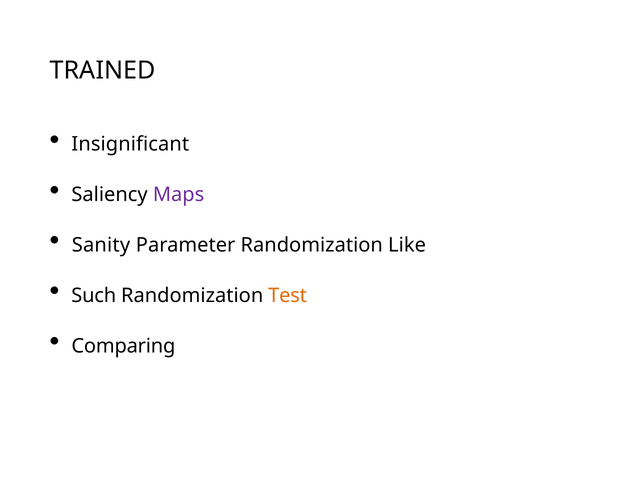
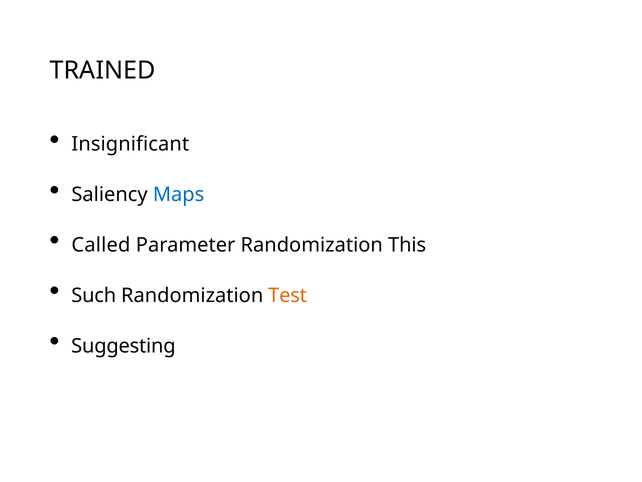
Maps colour: purple -> blue (179, 194)
Sanity: Sanity -> Called (101, 245)
Like: Like -> This (407, 245)
Comparing: Comparing -> Suggesting (123, 346)
